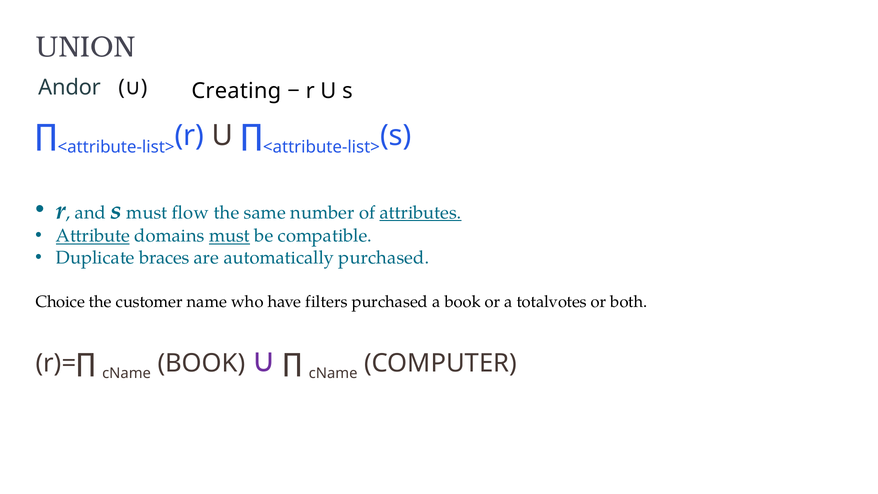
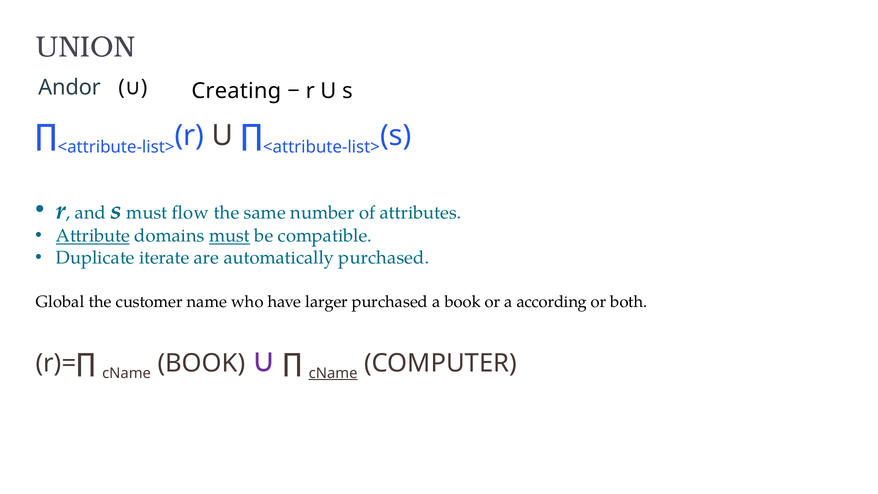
attributes underline: present -> none (421, 212)
braces: braces -> iterate (164, 258)
Choice: Choice -> Global (60, 302)
filters: filters -> larger (327, 302)
totalvotes: totalvotes -> according (552, 302)
cName underline: none -> present (333, 373)
